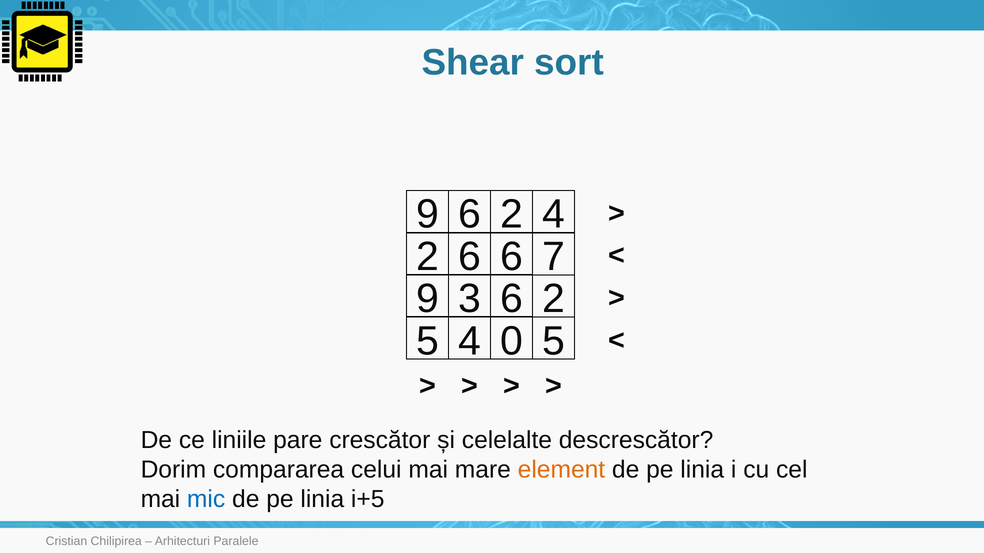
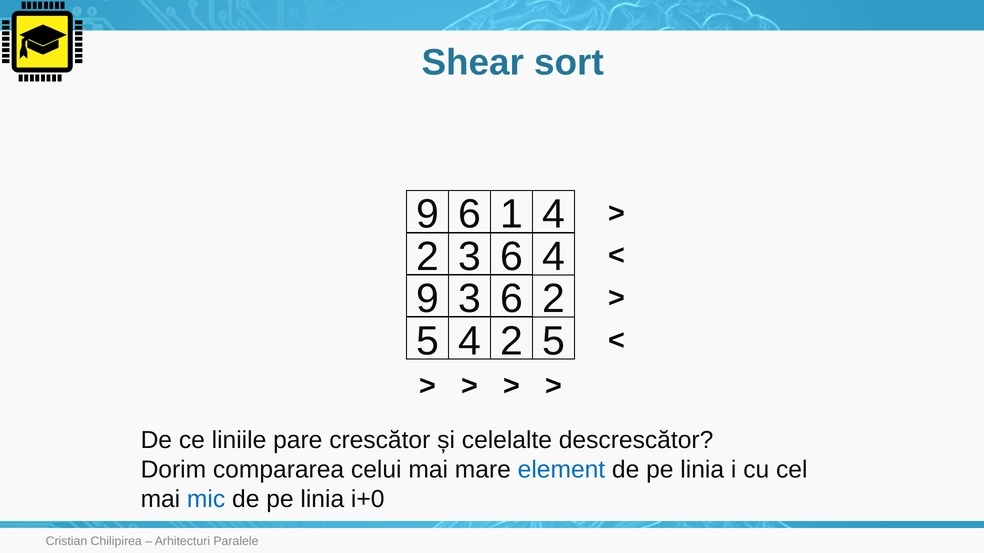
9 6 2: 2 -> 1 (512, 215)
2 6: 6 -> 3 (470, 257)
6 7: 7 -> 4 (554, 257)
5 4 0: 0 -> 2 (512, 341)
element colour: orange -> blue (561, 470)
i+5: i+5 -> i+0 (368, 500)
